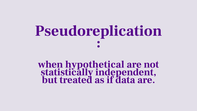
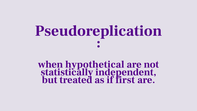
data: data -> first (125, 80)
